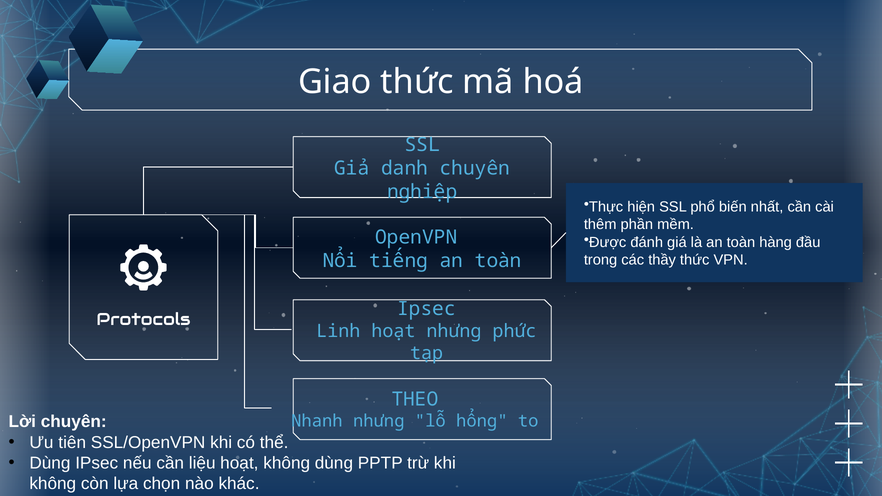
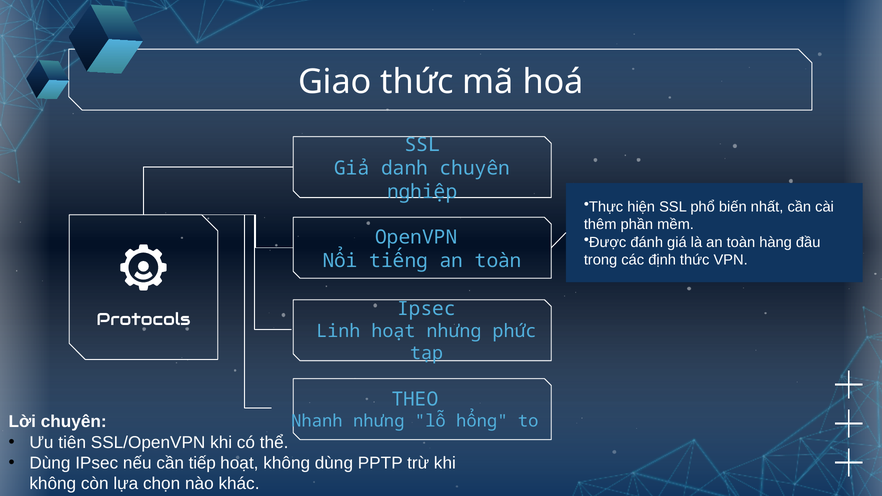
thầy: thầy -> định (662, 260)
liệu: liệu -> tiếp (202, 463)
